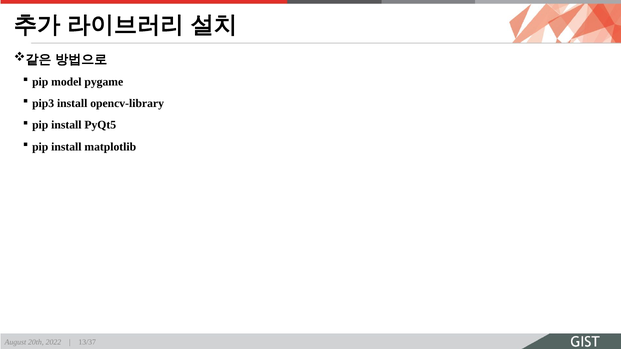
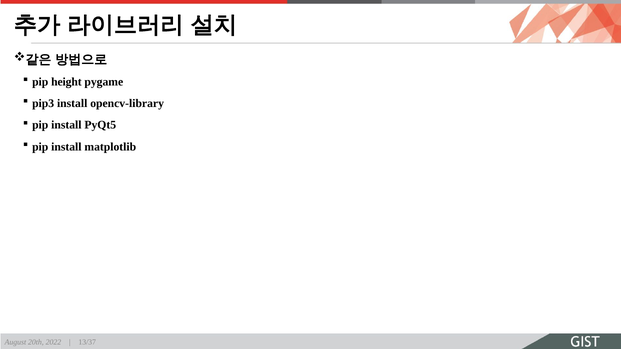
model: model -> height (66, 82)
